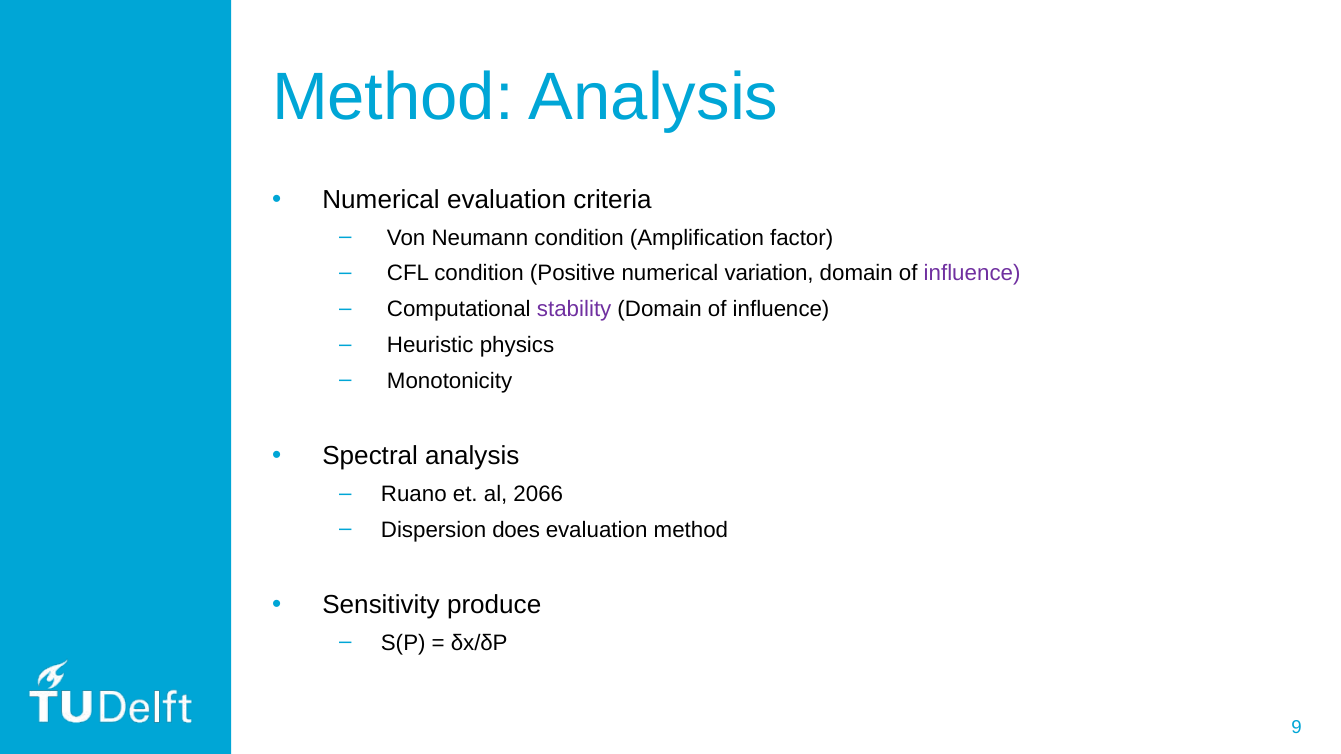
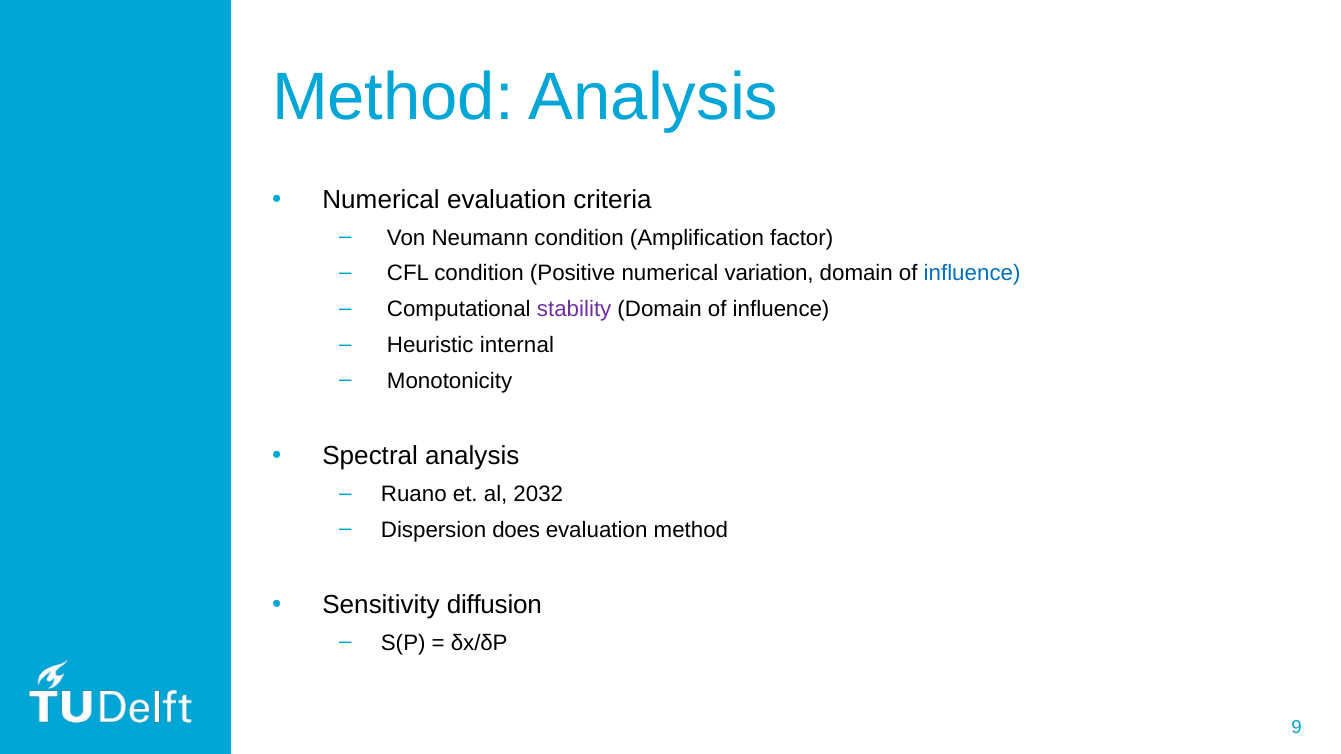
influence colour: purple -> blue (972, 274)
physics: physics -> internal (517, 345)
2066: 2066 -> 2032 (538, 494)
produce: produce -> diffusion (494, 605)
